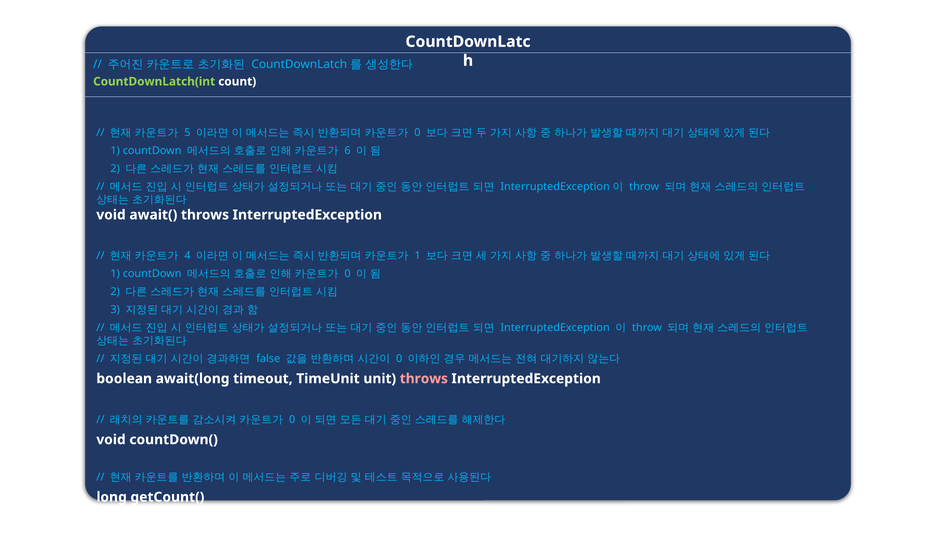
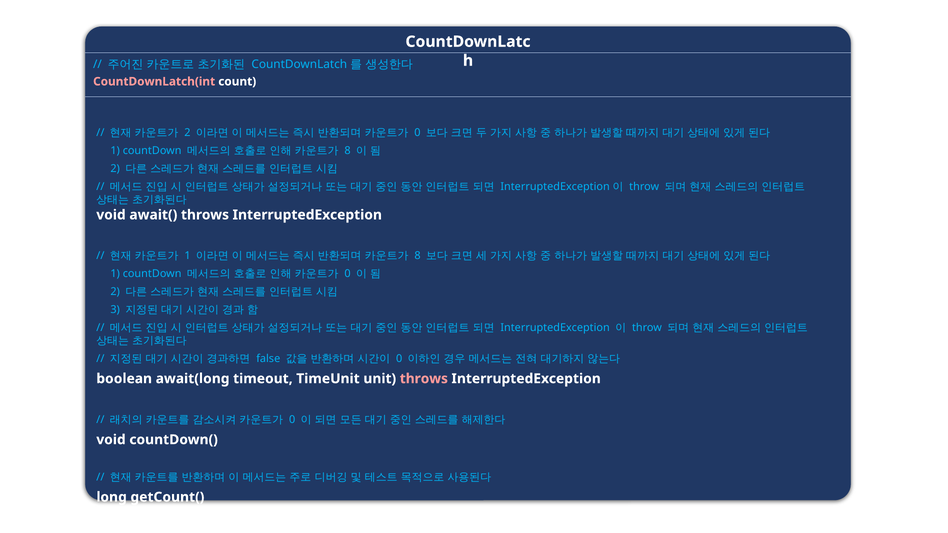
CountDownLatch(int colour: light green -> pink (154, 82)
5: 5 -> 2 (187, 133)
6: 6 -> 8 (347, 151)
4: 4 -> 1 (187, 256)
1: 1 -> 8 (417, 256)
